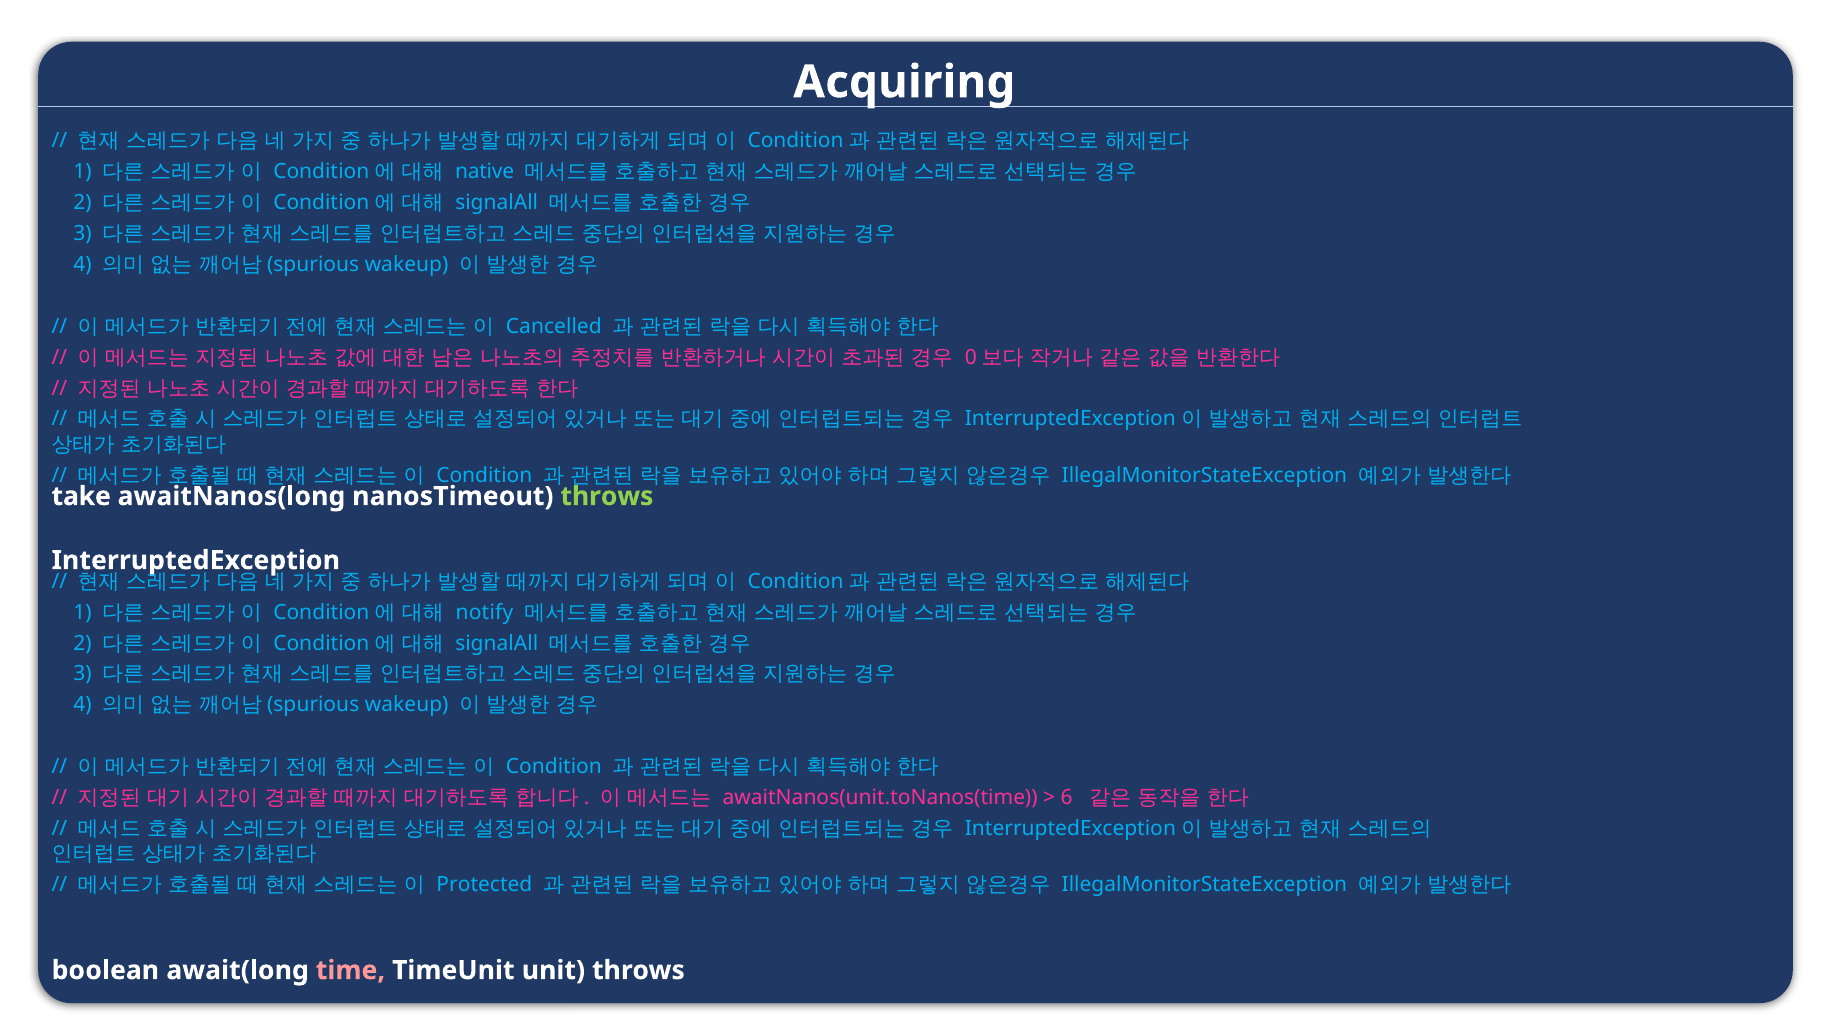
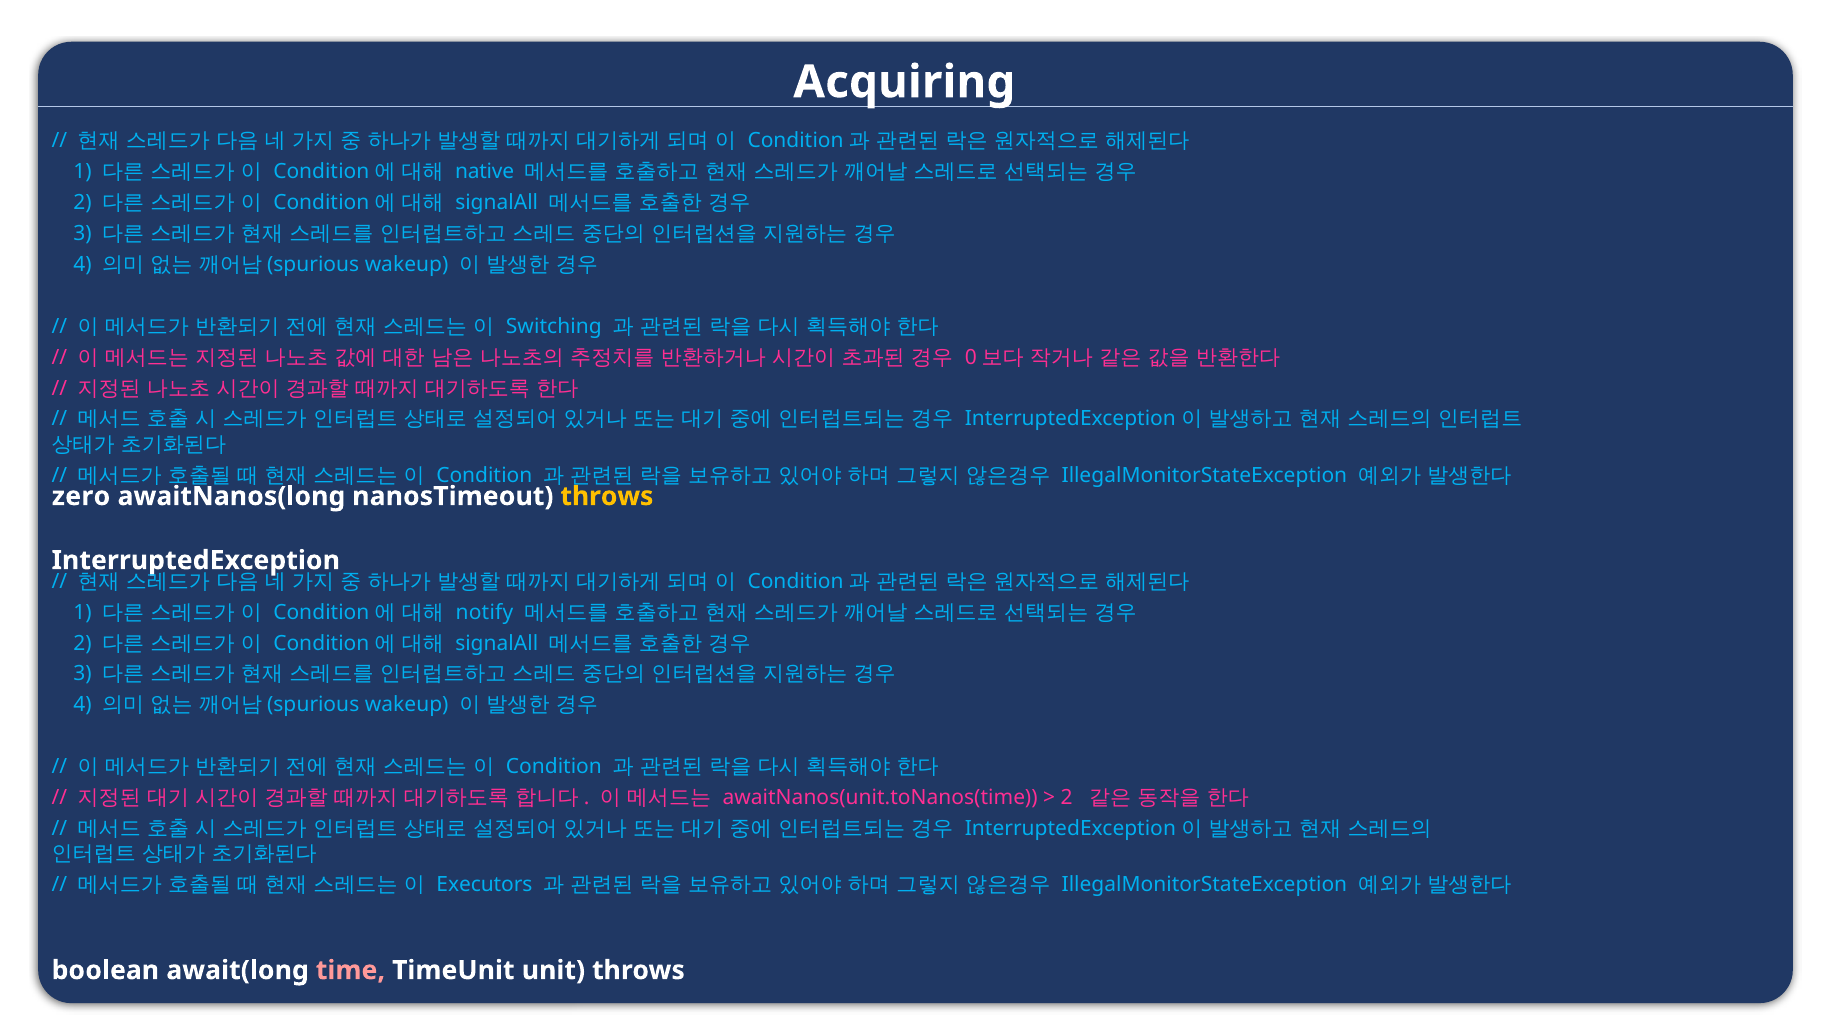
Cancelled: Cancelled -> Switching (554, 326)
take: take -> zero (81, 496)
throws colour: light green -> yellow (607, 496)
6: 6 -> 2 (1067, 798)
Protected: Protected -> Executors (484, 885)
